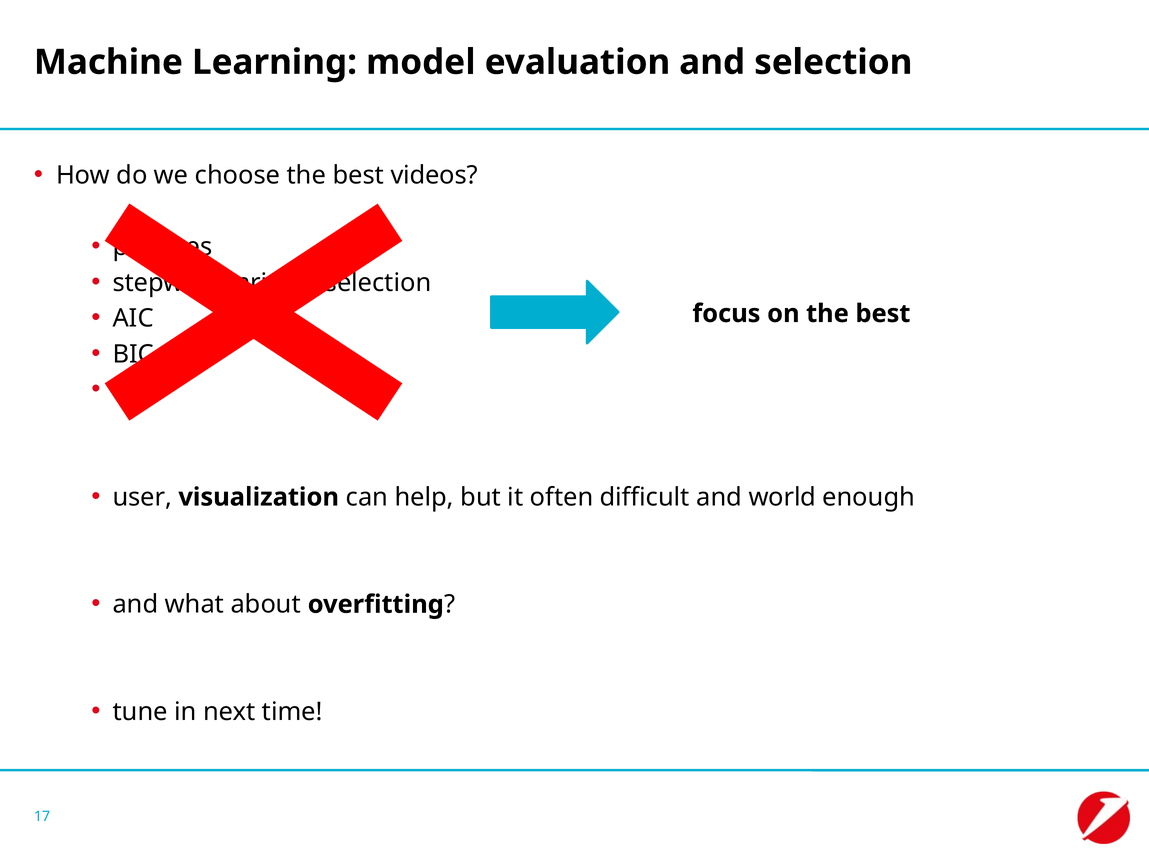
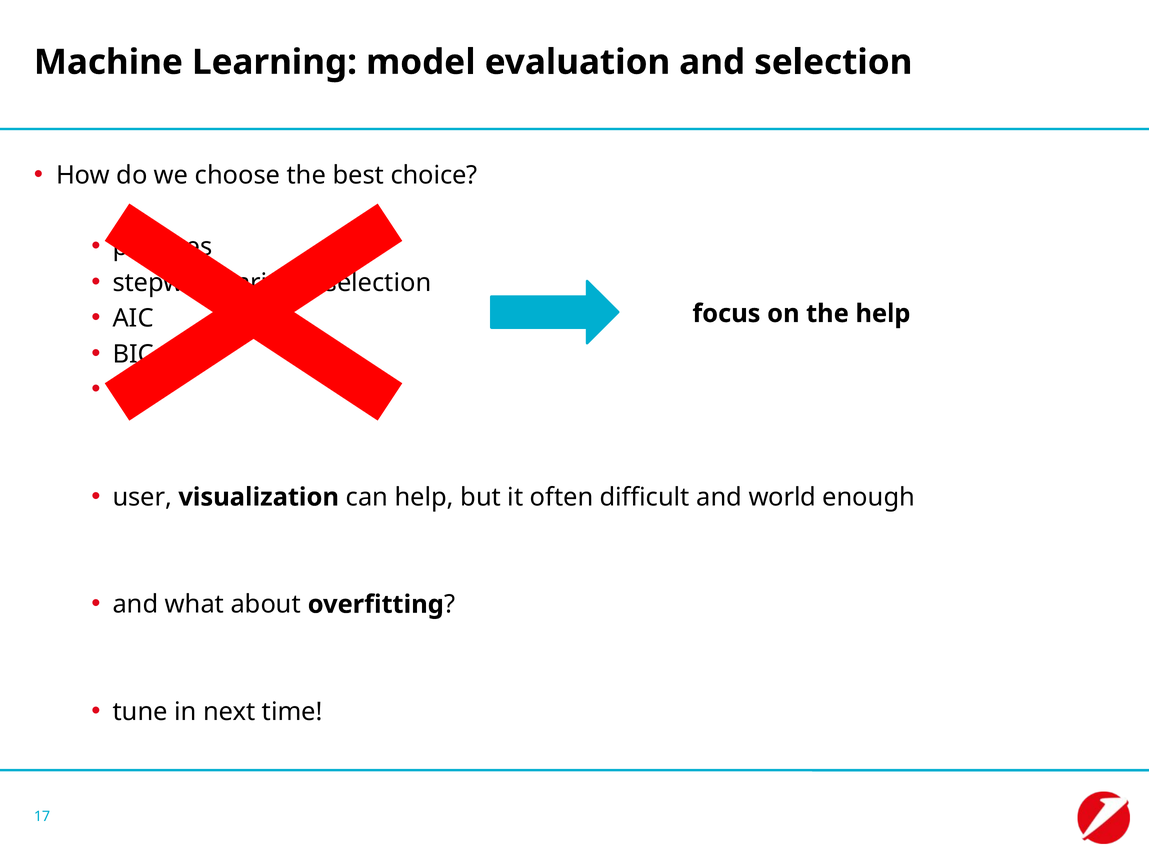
videos: videos -> choice (434, 175)
on the best: best -> help (883, 314)
